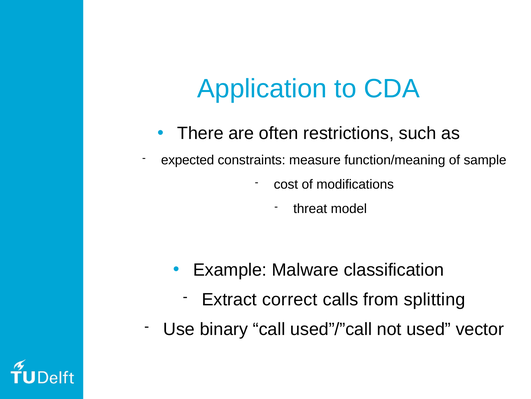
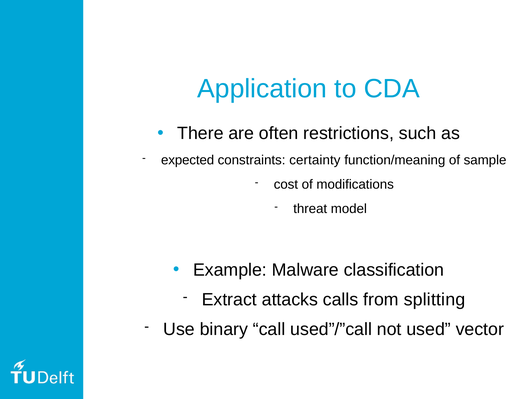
measure: measure -> certainty (315, 160)
correct: correct -> attacks (290, 299)
